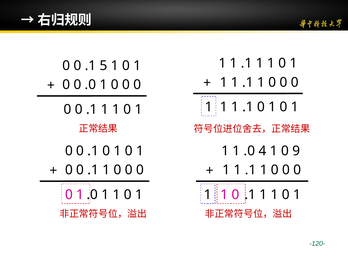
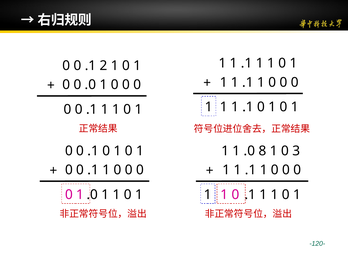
5: 5 -> 2 (104, 66)
4: 4 -> 8 (262, 151)
9: 9 -> 3 (296, 151)
